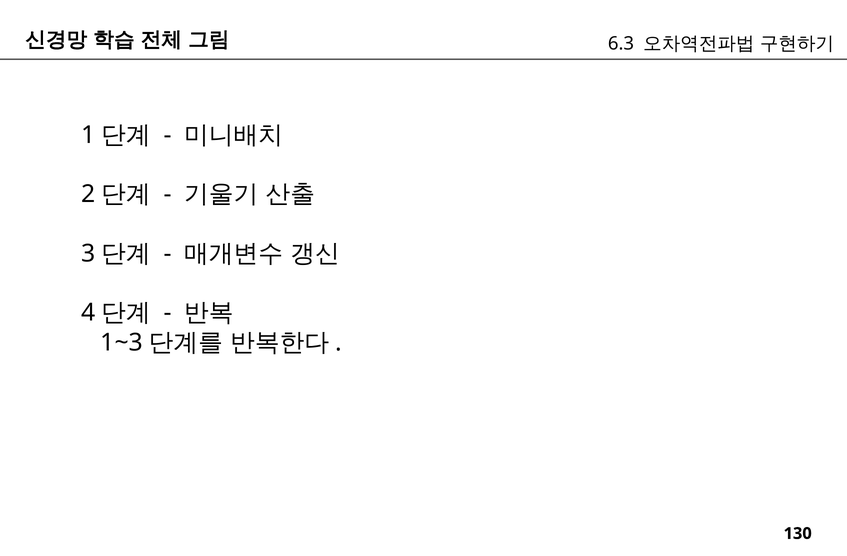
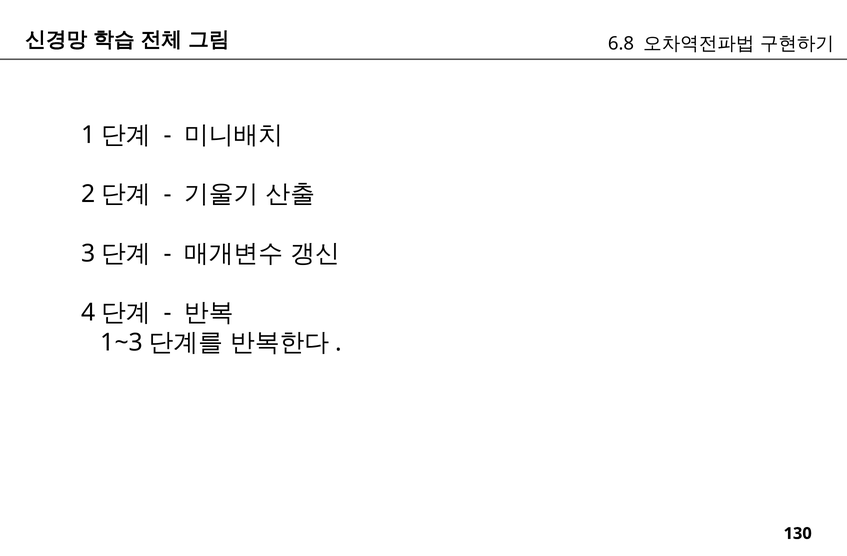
6.3: 6.3 -> 6.8 (621, 43)
